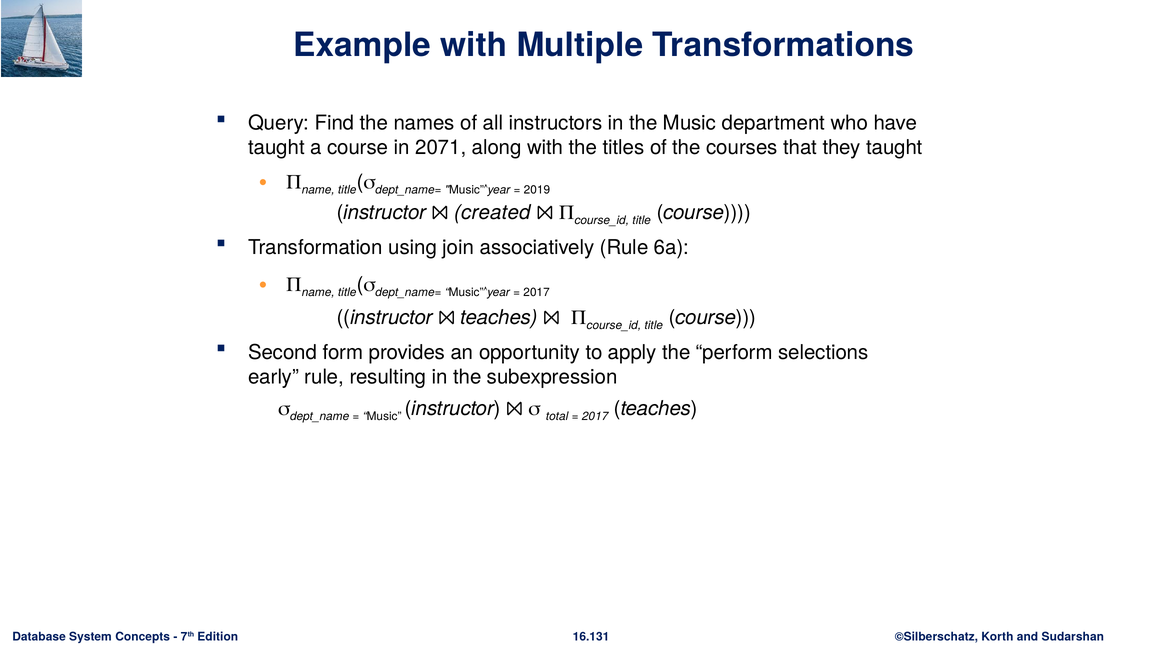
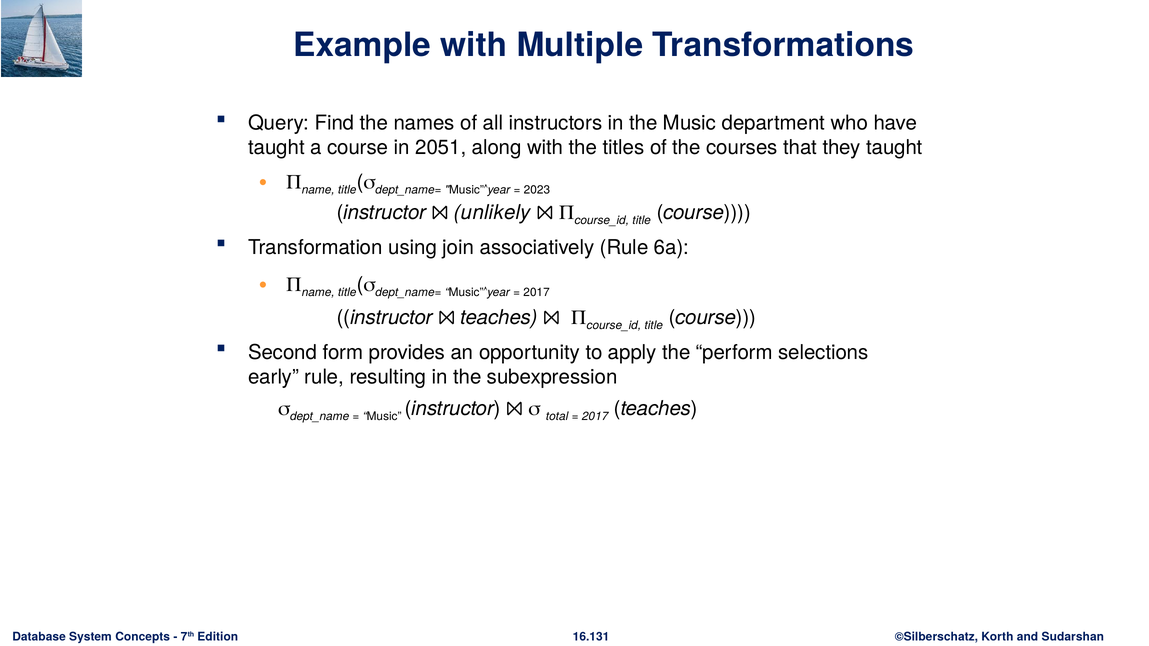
2071: 2071 -> 2051 (441, 148)
2019: 2019 -> 2023 (537, 190)
created: created -> unlikely (492, 213)
